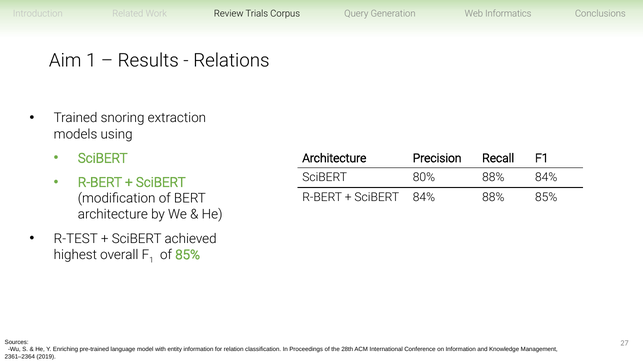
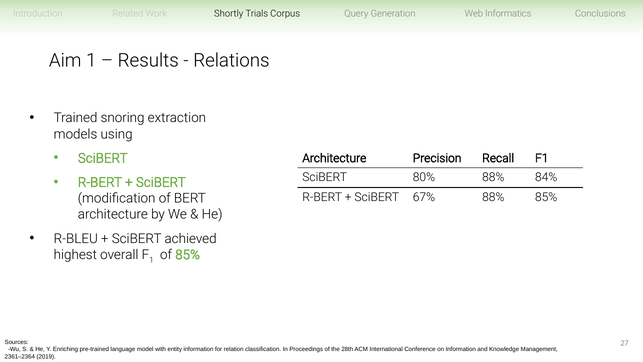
Review: Review -> Shortly (229, 14)
SciBERT 84%: 84% -> 67% (424, 197)
R-TEST: R-TEST -> R-BLEU (76, 238)
